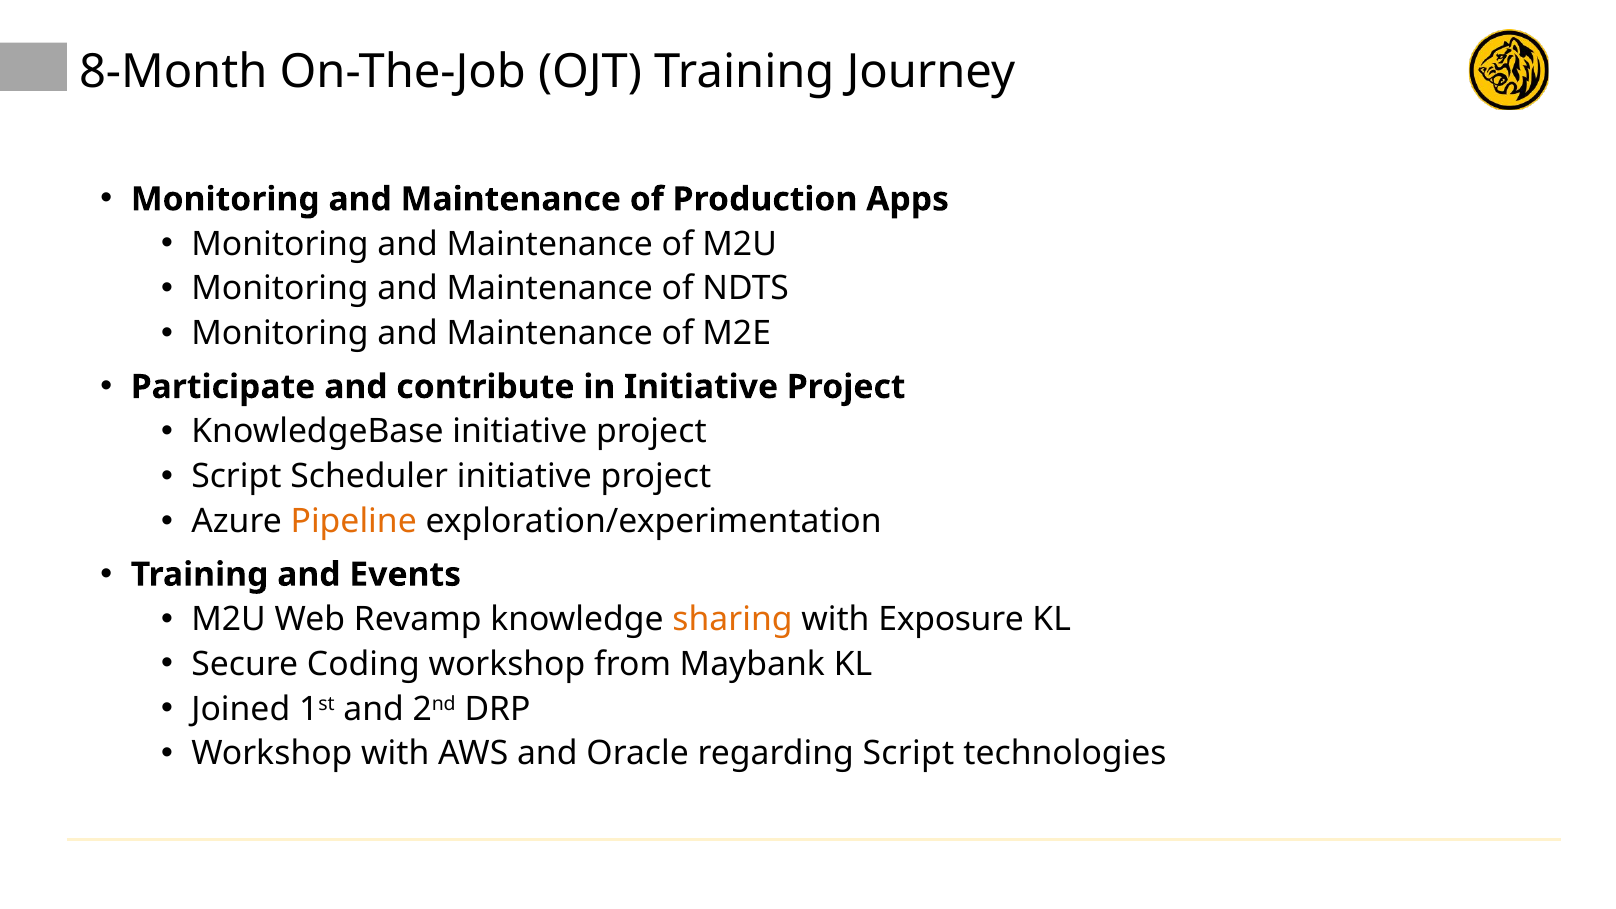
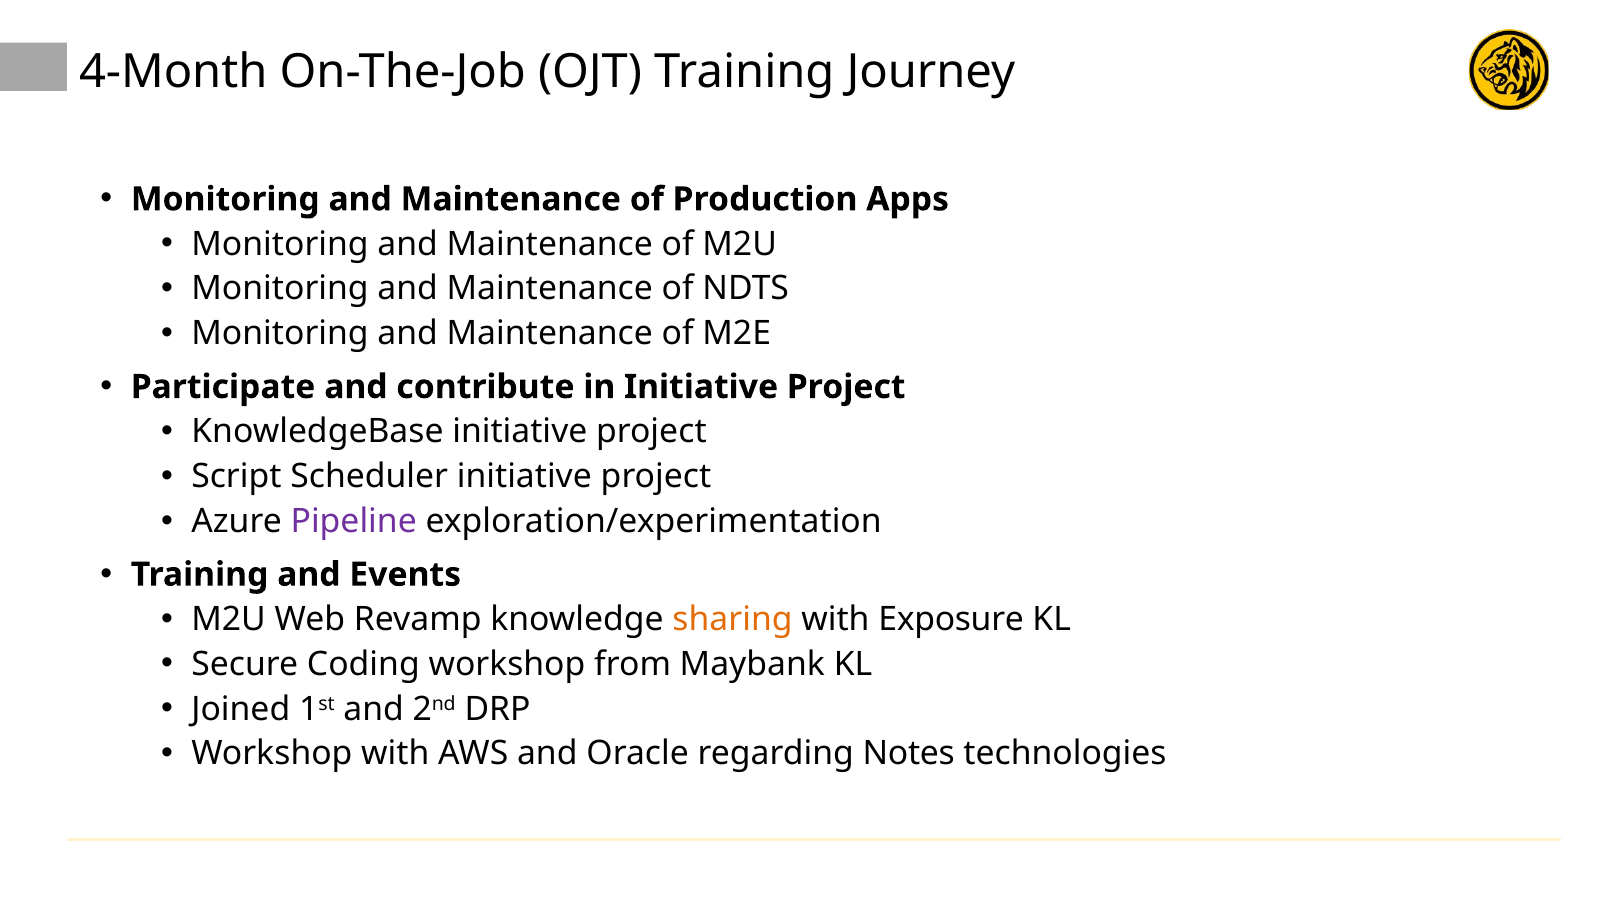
8-Month: 8-Month -> 4-Month (173, 72)
Pipeline colour: orange -> purple (354, 521)
regarding Script: Script -> Notes (909, 754)
